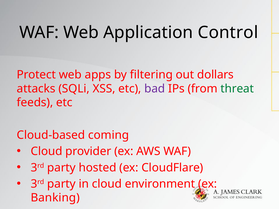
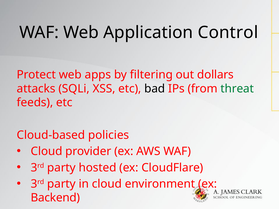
bad colour: purple -> black (155, 89)
coming: coming -> policies (109, 135)
Banking: Banking -> Backend (55, 198)
